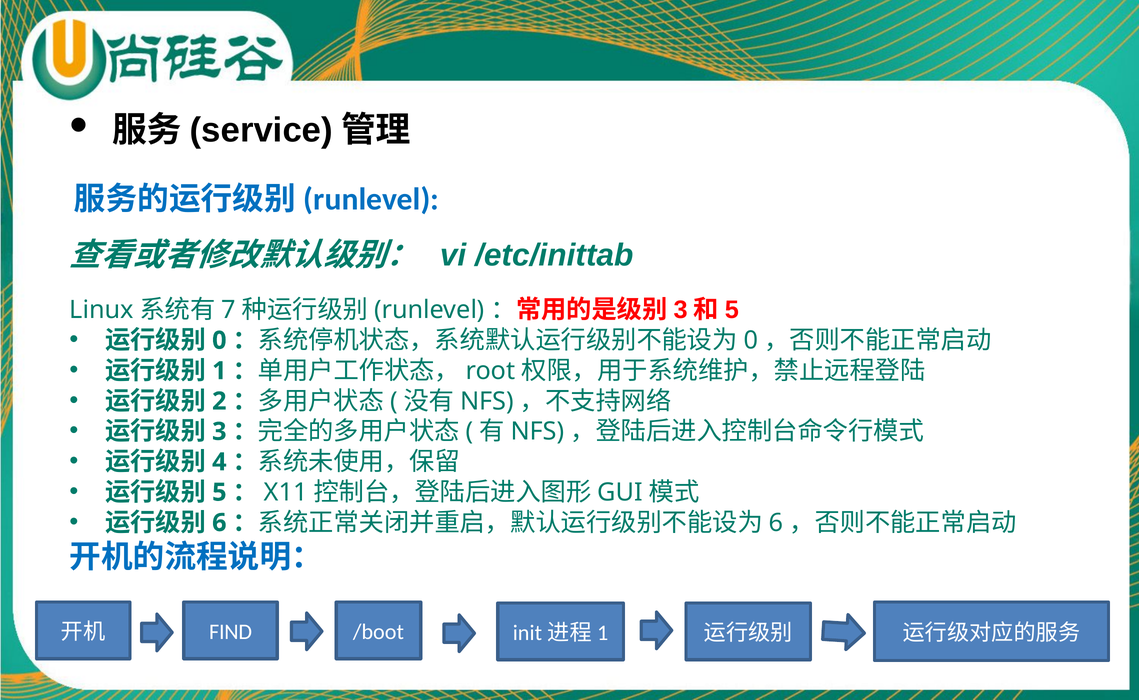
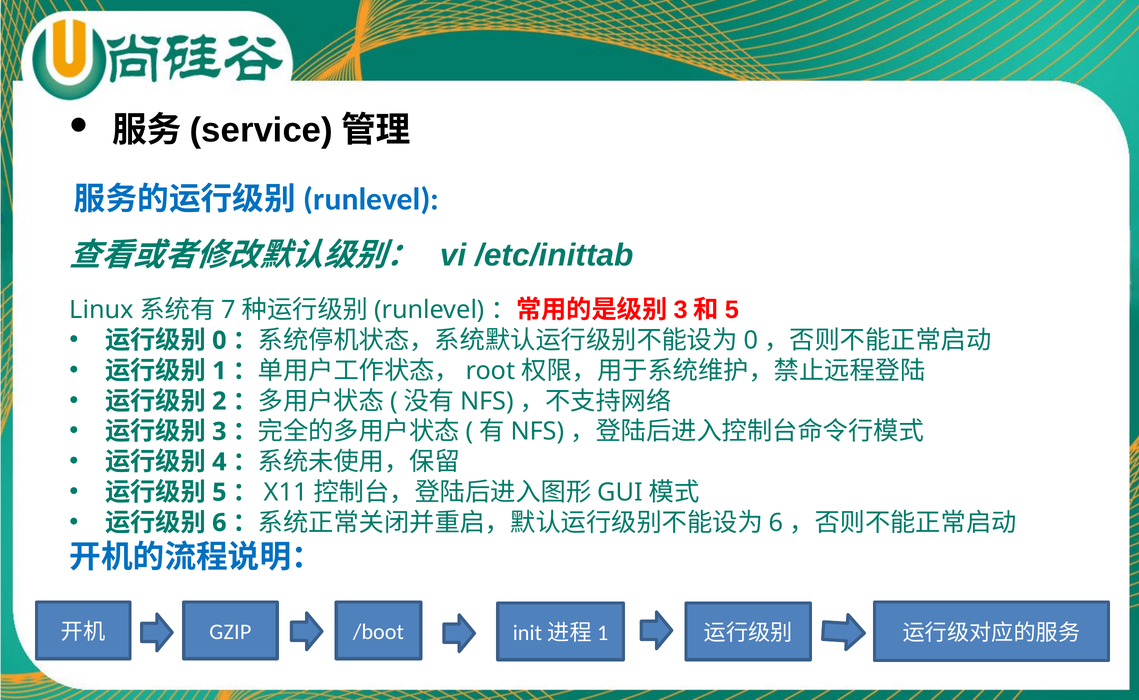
FIND: FIND -> GZIP (230, 632)
